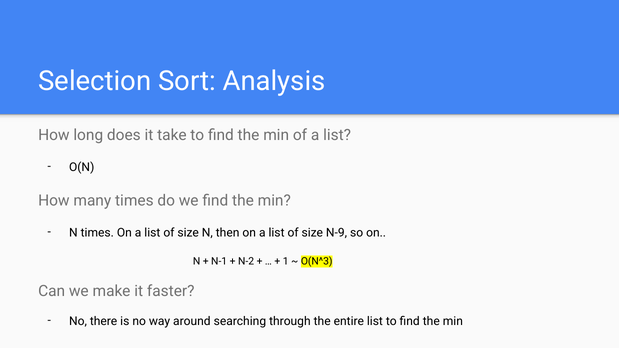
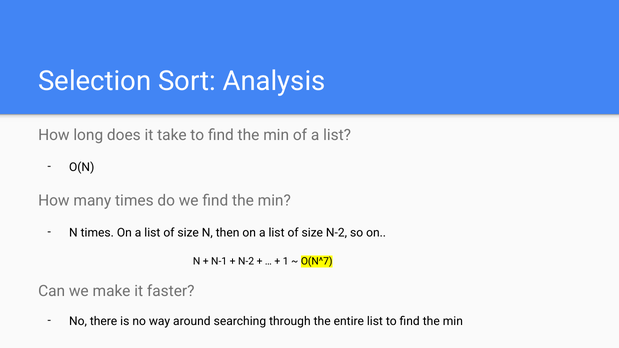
size N-9: N-9 -> N-2 (337, 233)
O(N^3: O(N^3 -> O(N^7 (317, 262)
